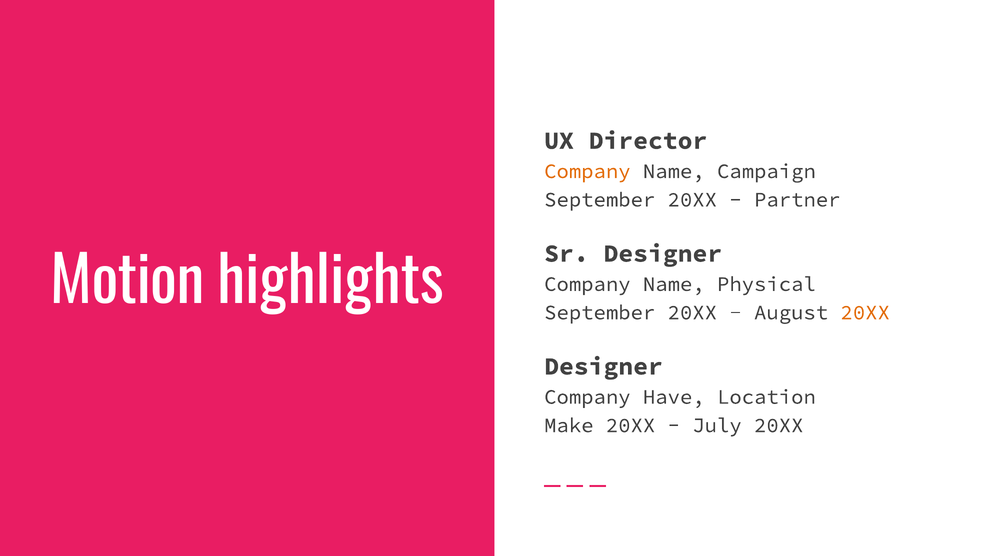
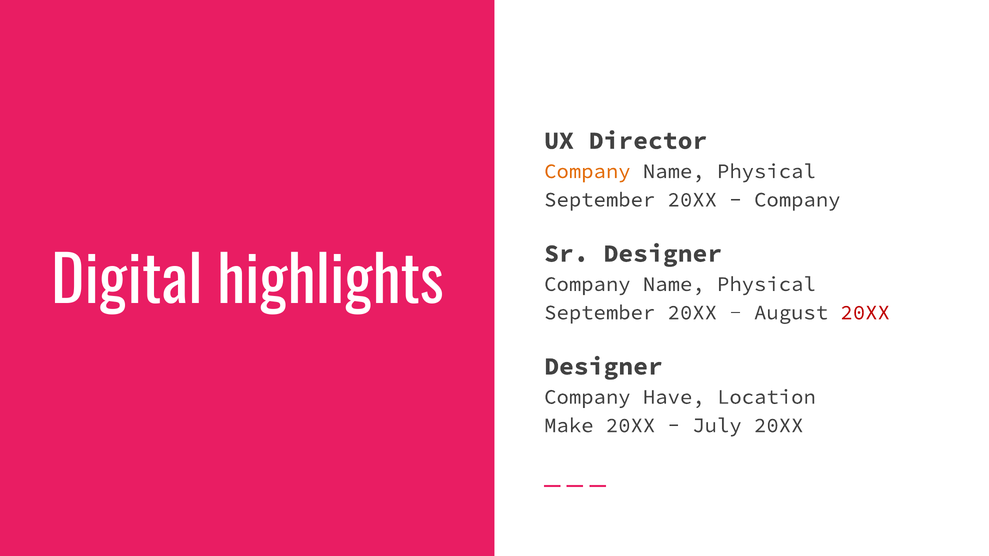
Campaign: Campaign -> Physical (766, 171)
Partner: Partner -> Company (797, 200)
Motion: Motion -> Digital (127, 283)
20XX colour: orange -> red (865, 313)
